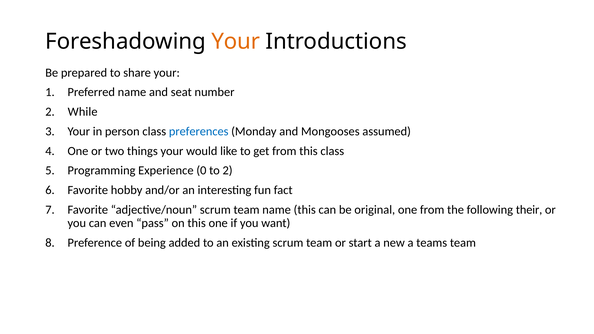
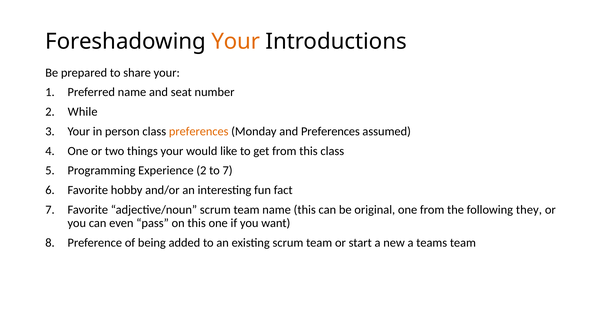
preferences colour: blue -> orange (199, 131)
and Mongooses: Mongooses -> Preferences (330, 131)
Experience 0: 0 -> 2 (201, 171)
to 2: 2 -> 7 (228, 171)
their: their -> they (529, 210)
